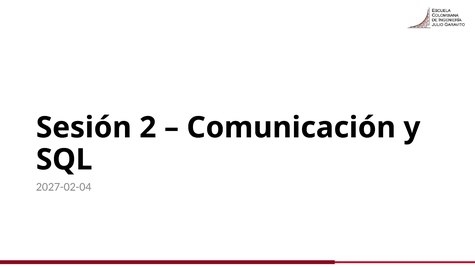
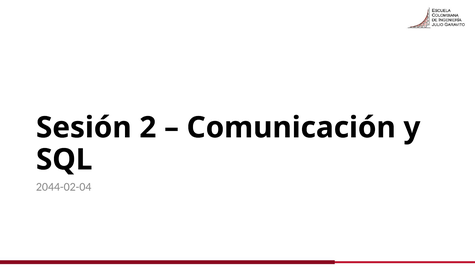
2027-02-04: 2027-02-04 -> 2044-02-04 (64, 187)
